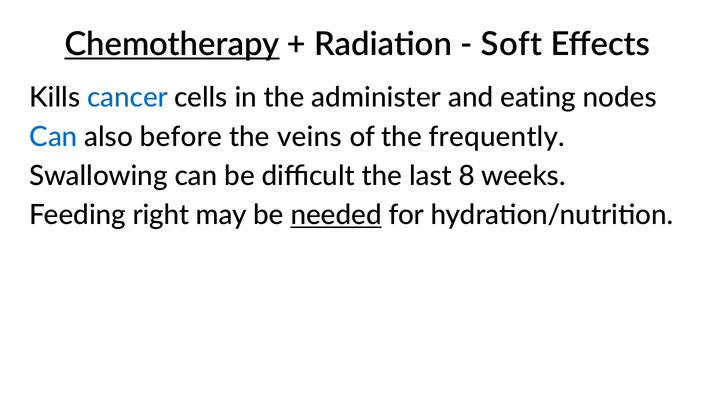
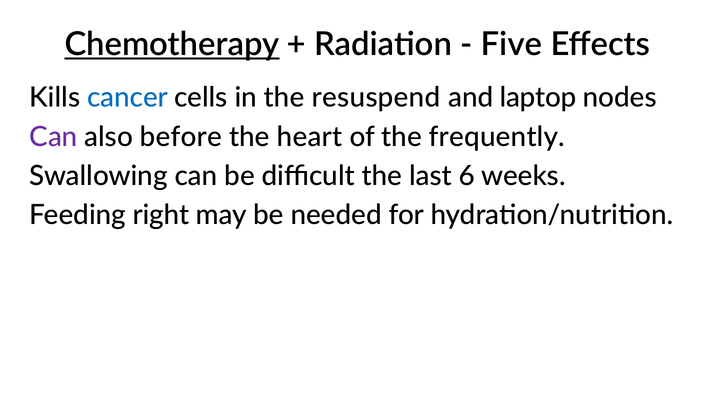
Soft: Soft -> Five (512, 44)
administer: administer -> resuspend (376, 98)
eating: eating -> laptop (538, 98)
Can colour: blue -> purple (53, 137)
veins: veins -> heart (309, 137)
8: 8 -> 6 (467, 176)
needed underline: present -> none (336, 215)
